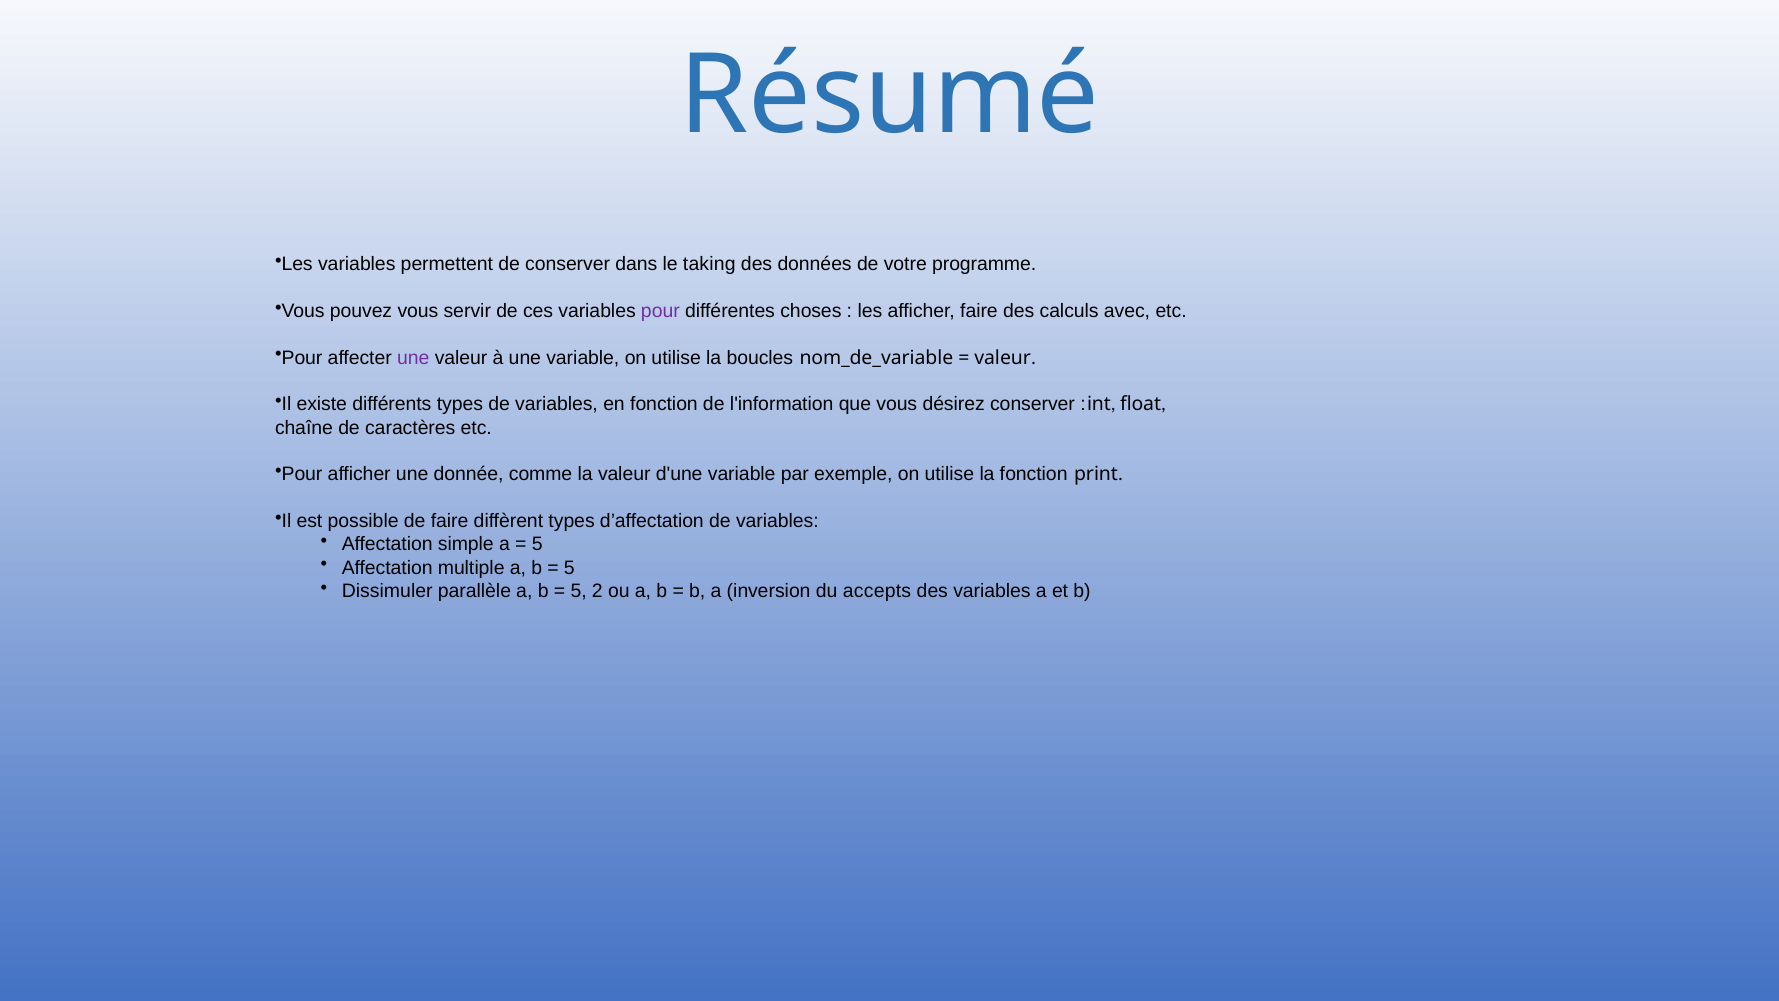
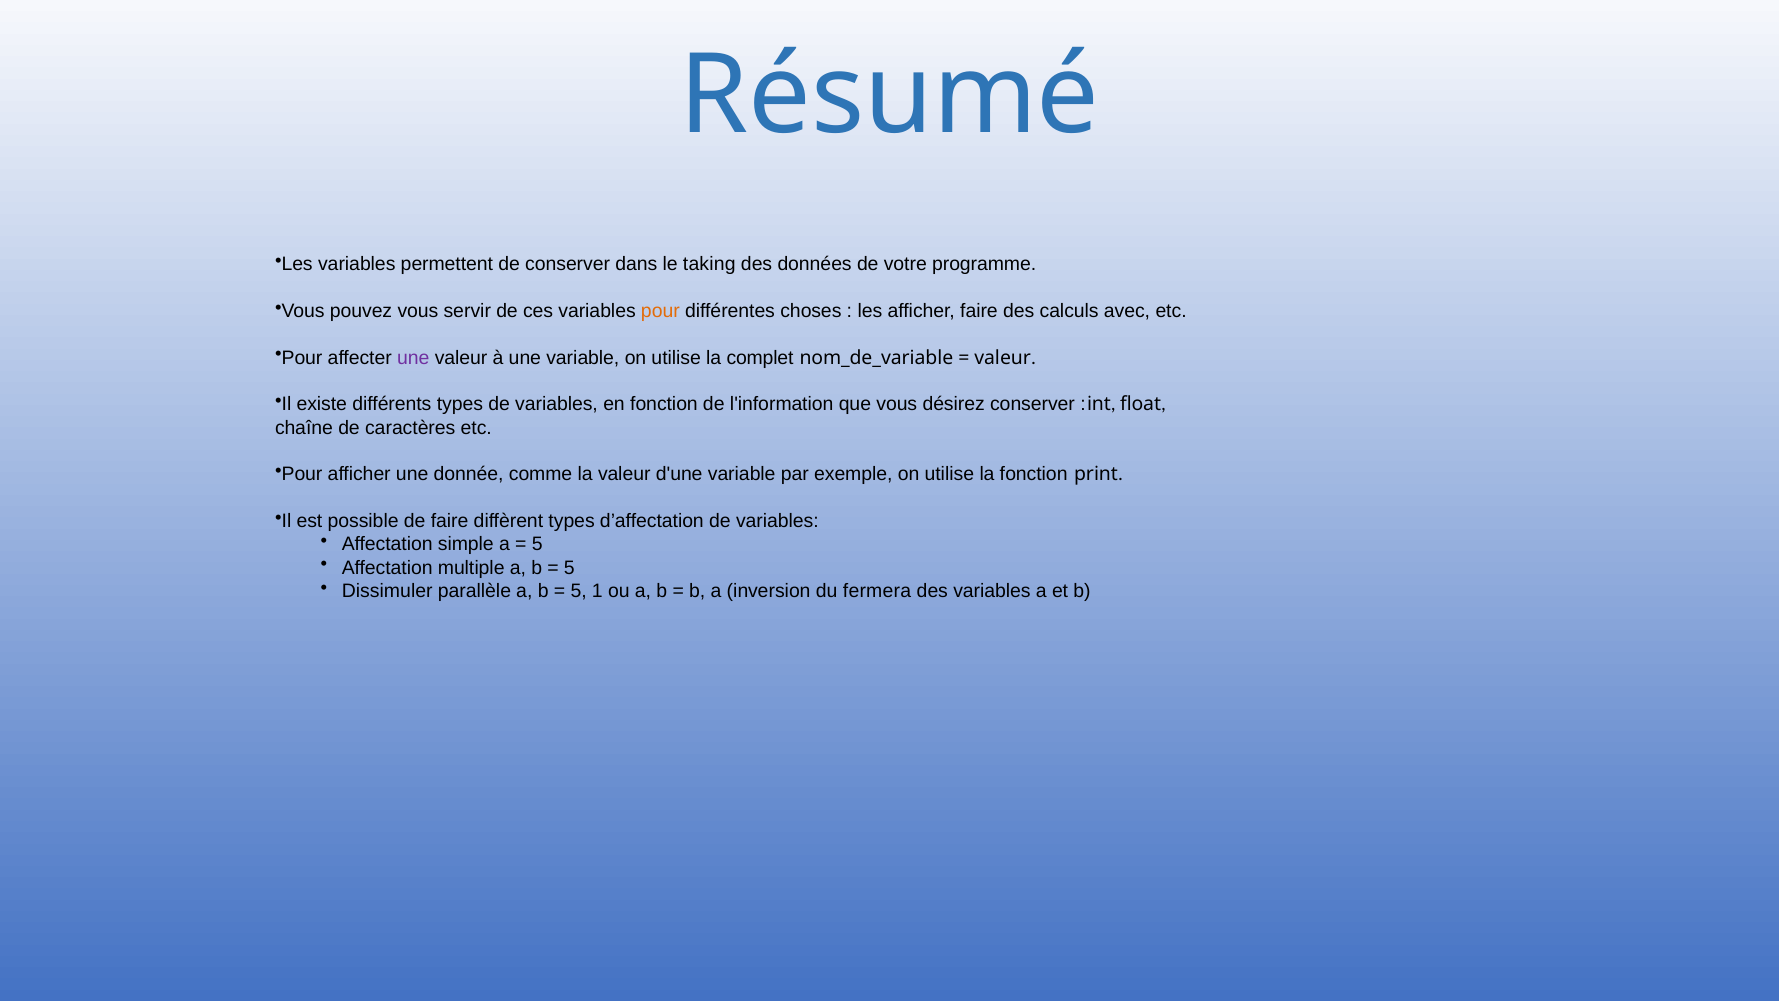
pour colour: purple -> orange (660, 311)
boucles: boucles -> complet (760, 358)
2: 2 -> 1 (597, 591)
accepts: accepts -> fermera (877, 591)
